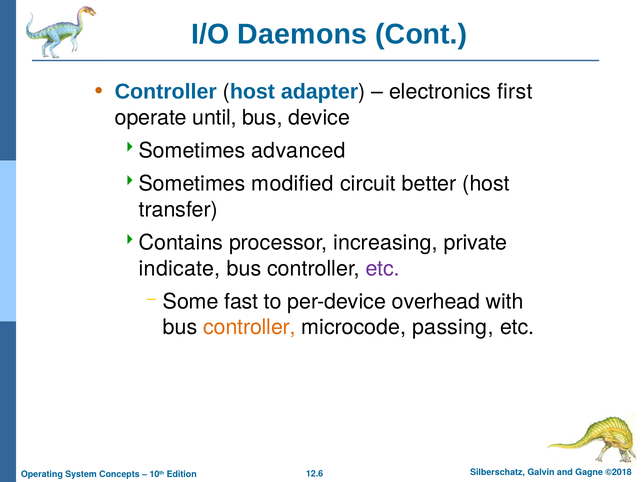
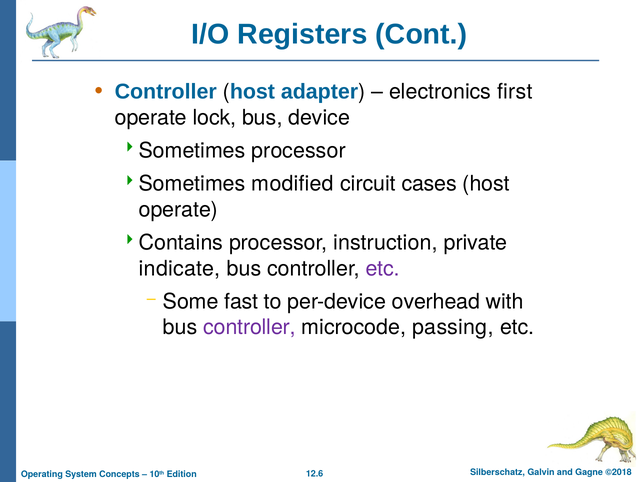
Daemons: Daemons -> Registers (302, 34)
until: until -> lock (214, 117)
advanced: advanced -> processor (299, 151)
better: better -> cases (429, 184)
transfer: transfer -> operate (178, 209)
increasing: increasing -> instruction (386, 243)
controller colour: orange -> purple (249, 327)
